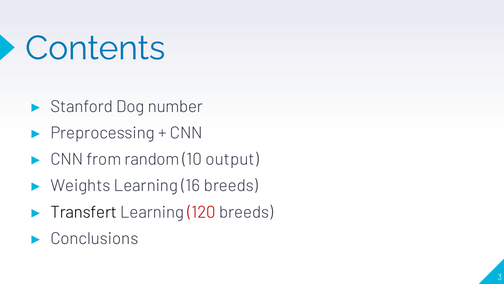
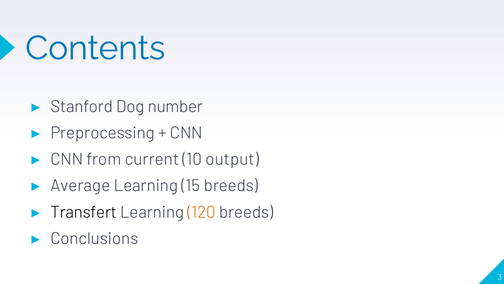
random: random -> current (152, 159)
Weights: Weights -> Average (80, 185)
16: 16 -> 15 (191, 185)
120 colour: red -> orange (202, 212)
